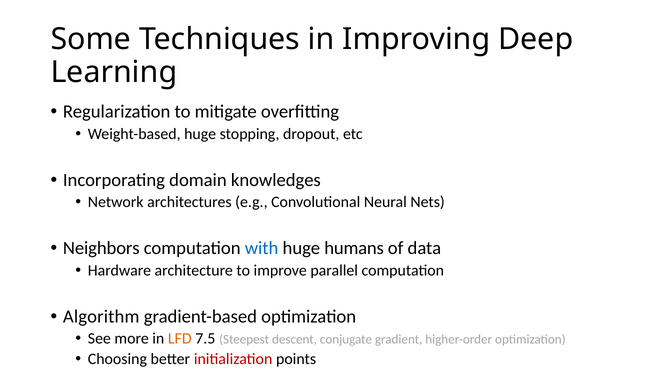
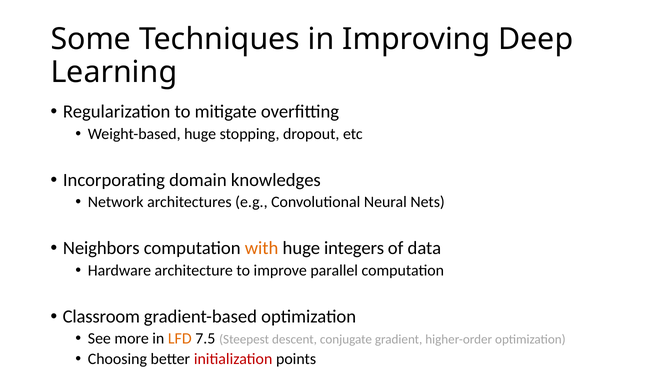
with colour: blue -> orange (262, 248)
humans: humans -> integers (354, 248)
Algorithm: Algorithm -> Classroom (101, 316)
